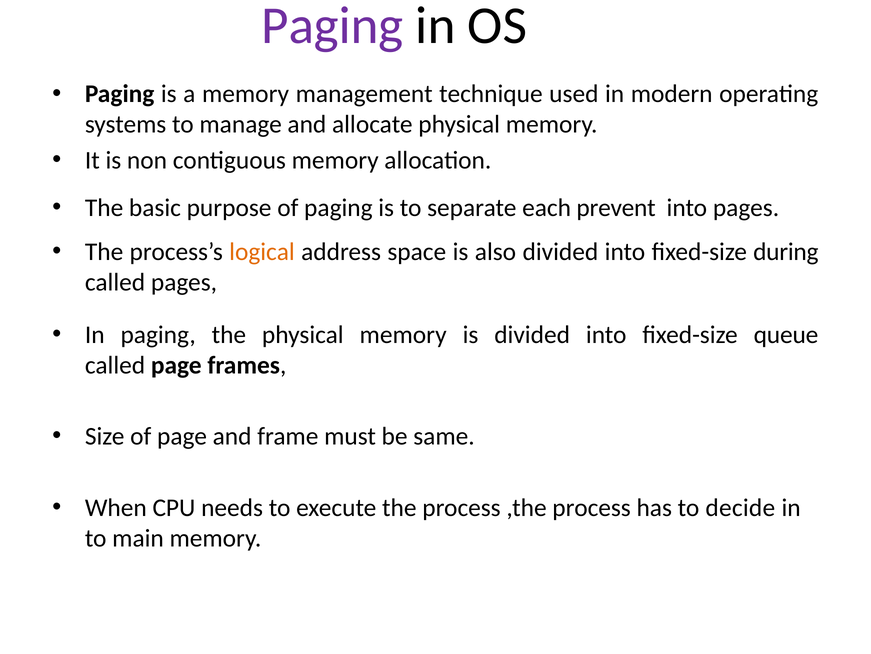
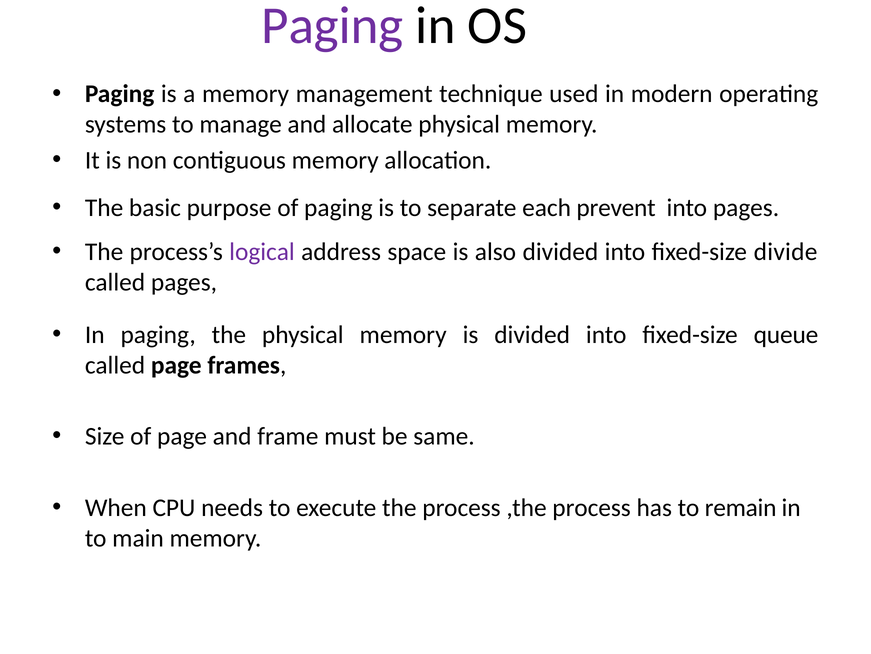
logical colour: orange -> purple (262, 251)
during: during -> divide (786, 251)
decide: decide -> remain (741, 507)
